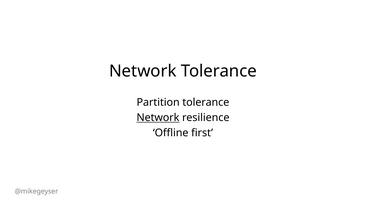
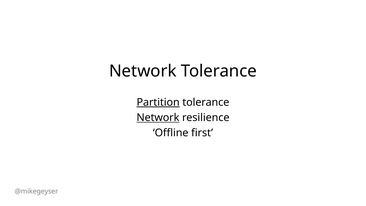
Partition underline: none -> present (158, 102)
